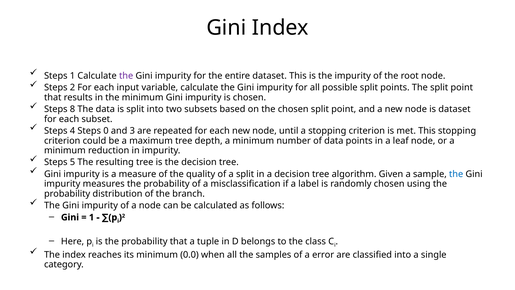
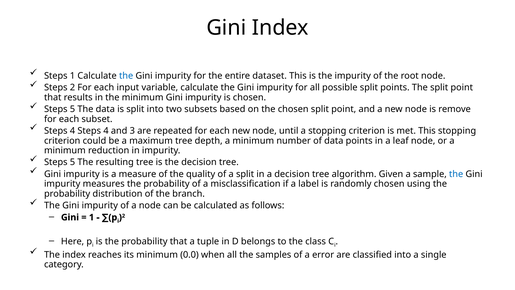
the colour: purple -> blue (126, 76)
8: 8 -> 5 (73, 109)
is dataset: dataset -> remove (455, 109)
4 Steps 0: 0 -> 4 (106, 131)
